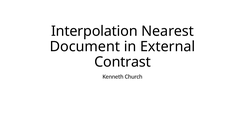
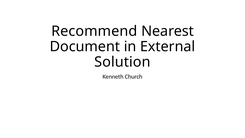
Interpolation: Interpolation -> Recommend (94, 31)
Contrast: Contrast -> Solution (122, 62)
